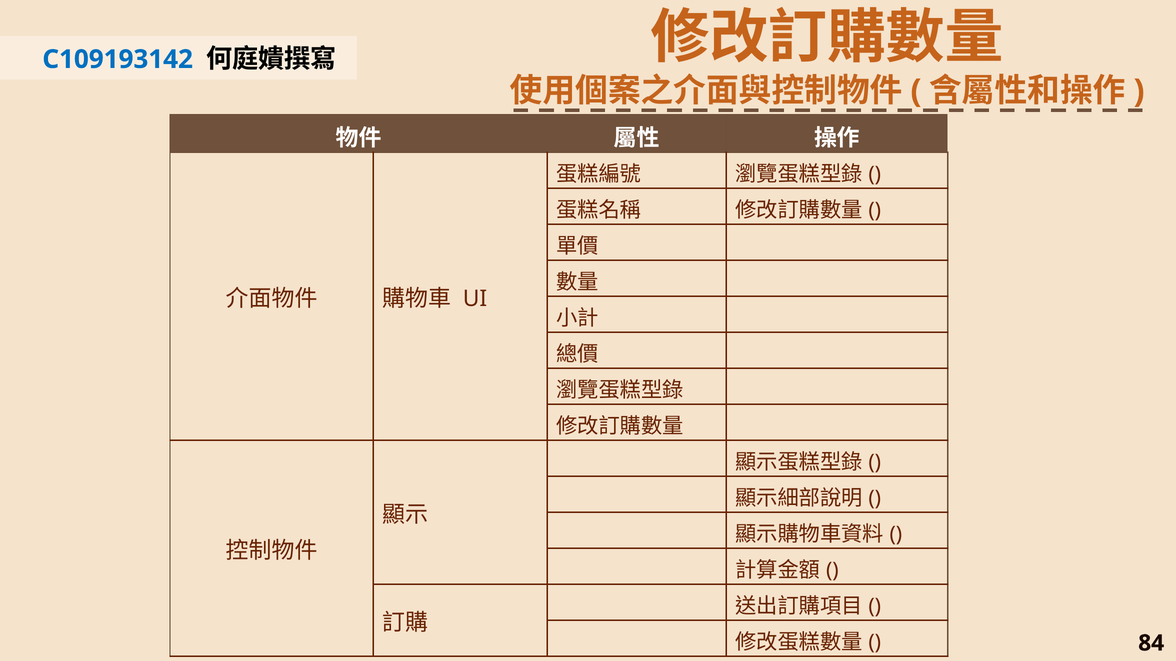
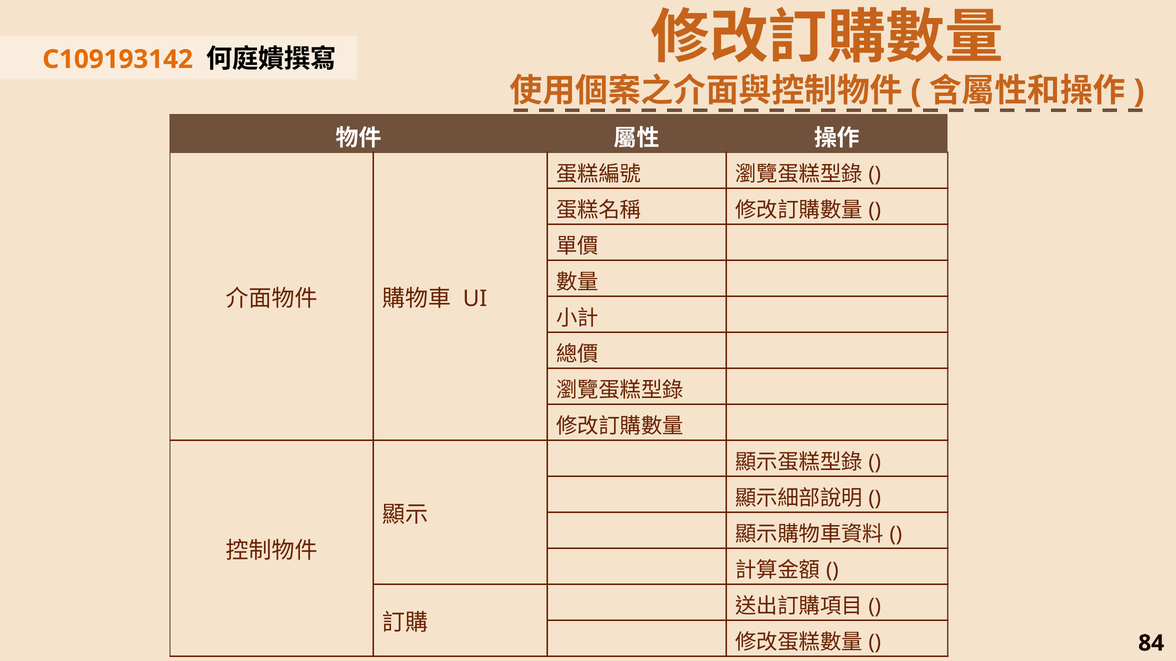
C109193142 colour: blue -> orange (118, 59)
